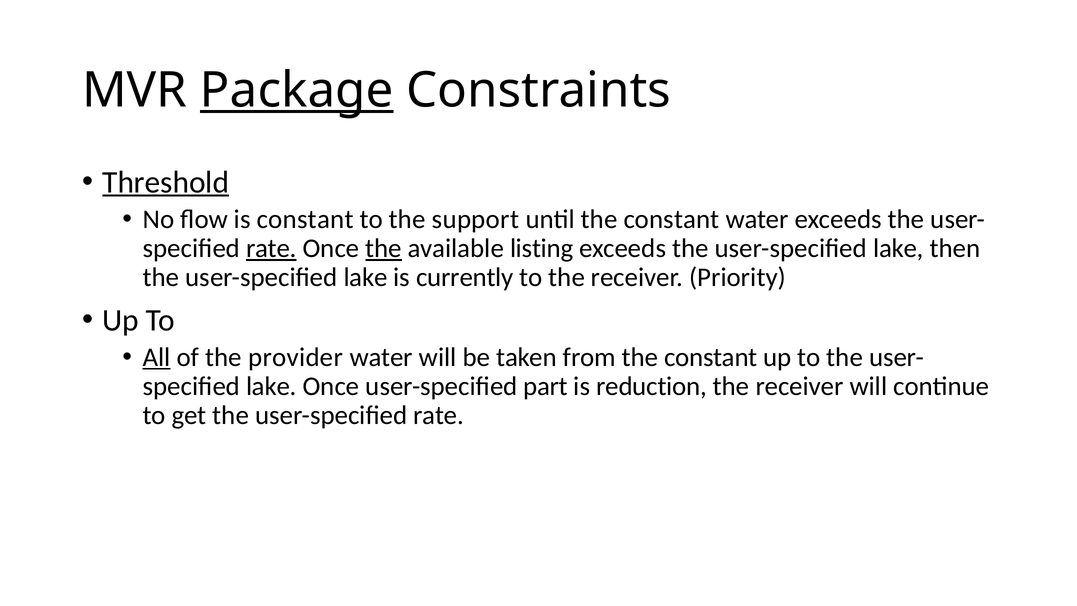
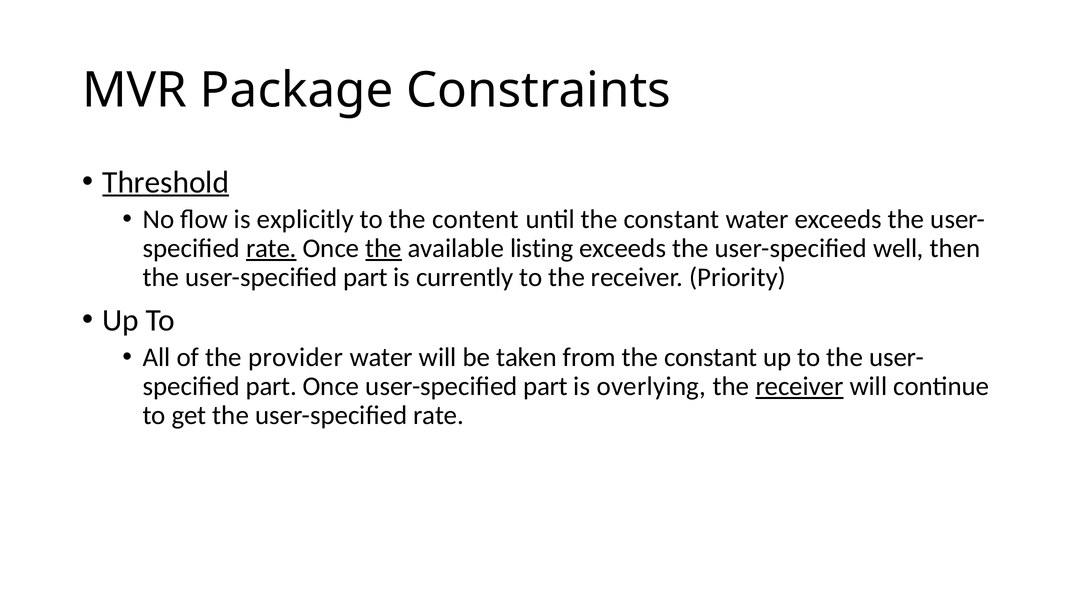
Package underline: present -> none (297, 90)
is constant: constant -> explicitly (305, 219)
support: support -> content (475, 219)
exceeds the user-specified lake: lake -> well (898, 248)
lake: lake -> part (366, 277)
All underline: present -> none (157, 357)
lake: lake -> part (271, 386)
reduction: reduction -> overlying (651, 386)
receiver underline: none -> present (800, 386)
